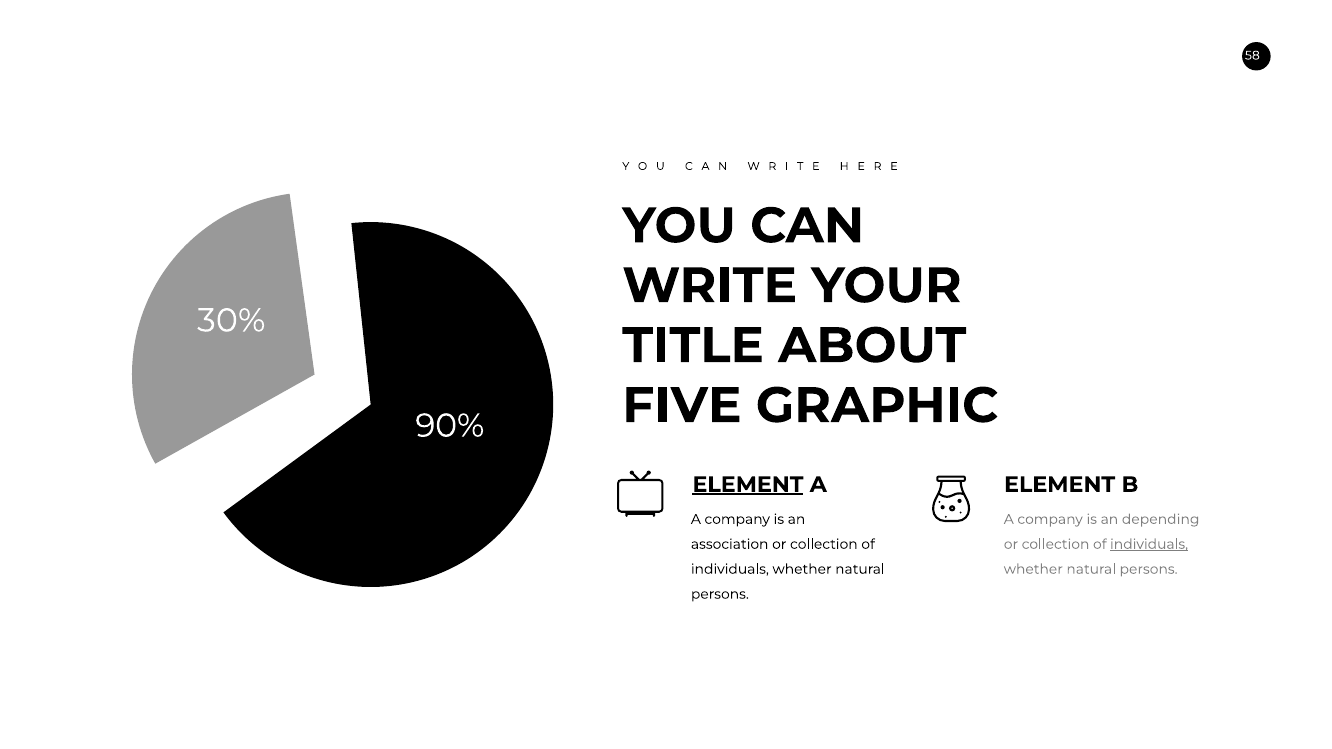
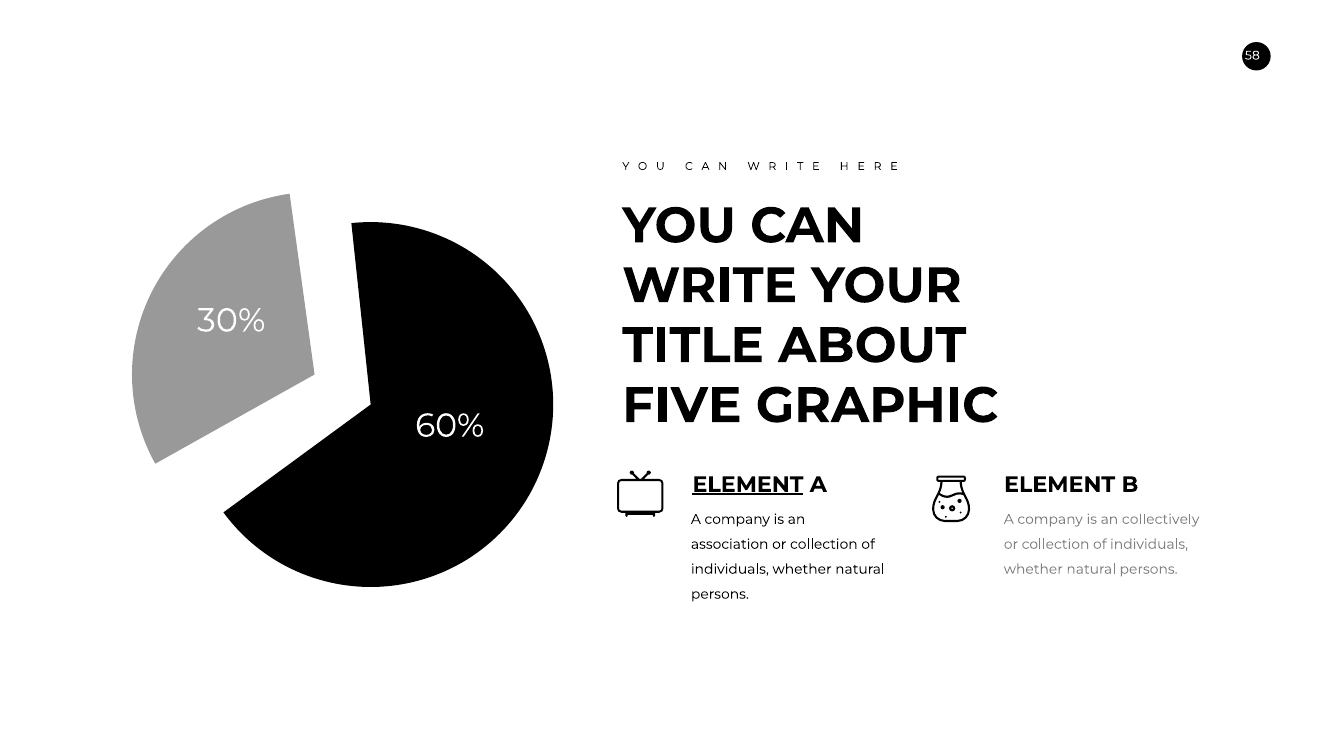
90%: 90% -> 60% (450, 426)
depending: depending -> collectively (1161, 520)
individuals underline: present -> none (1149, 545)
